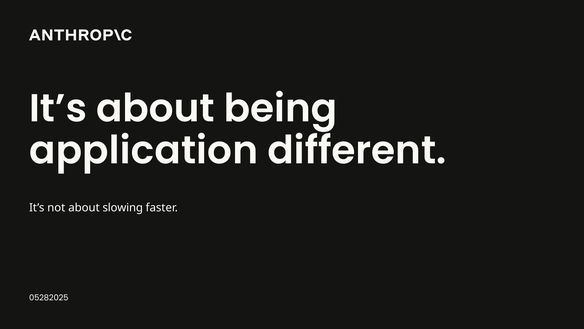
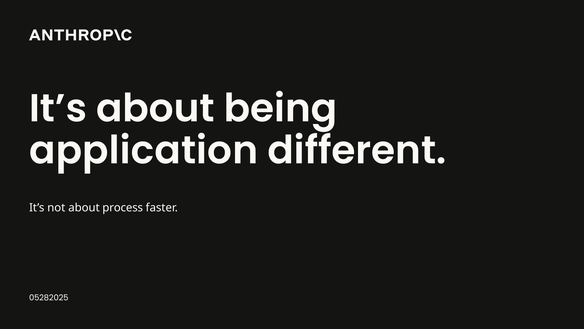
slowing: slowing -> process (123, 207)
